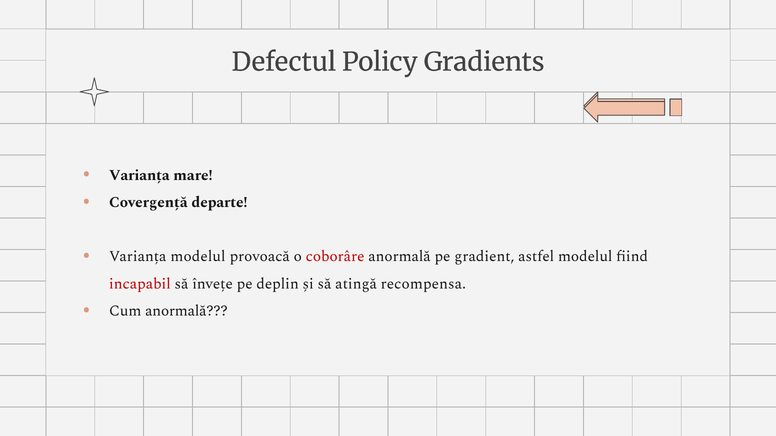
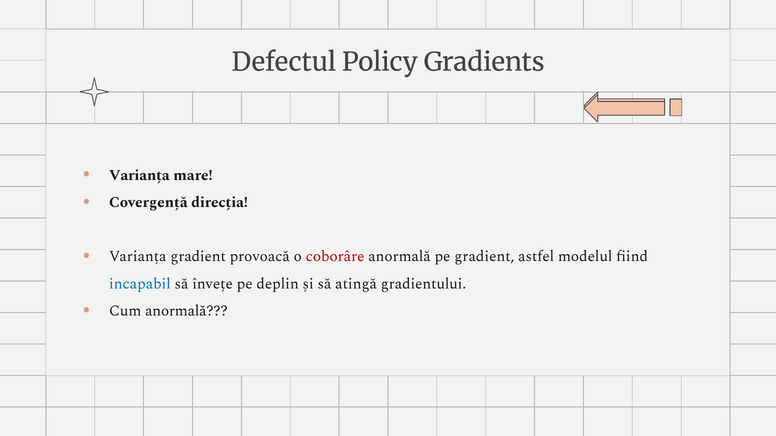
departe: departe -> direcția (220, 202)
Varianța modelul: modelul -> gradient (198, 257)
incapabil colour: red -> blue (140, 284)
recompensa: recompensa -> gradientului (423, 284)
